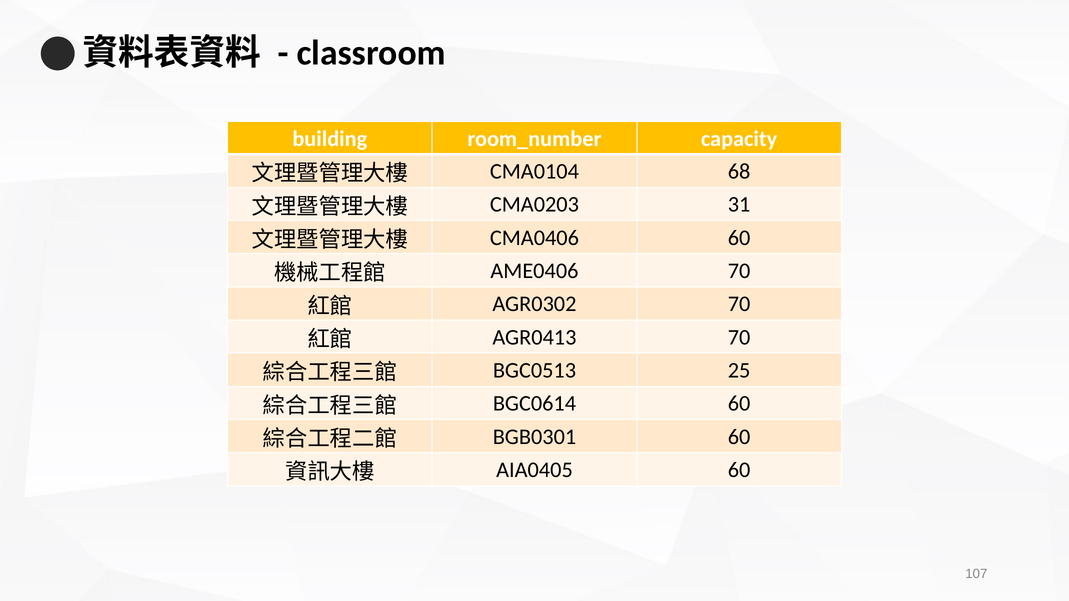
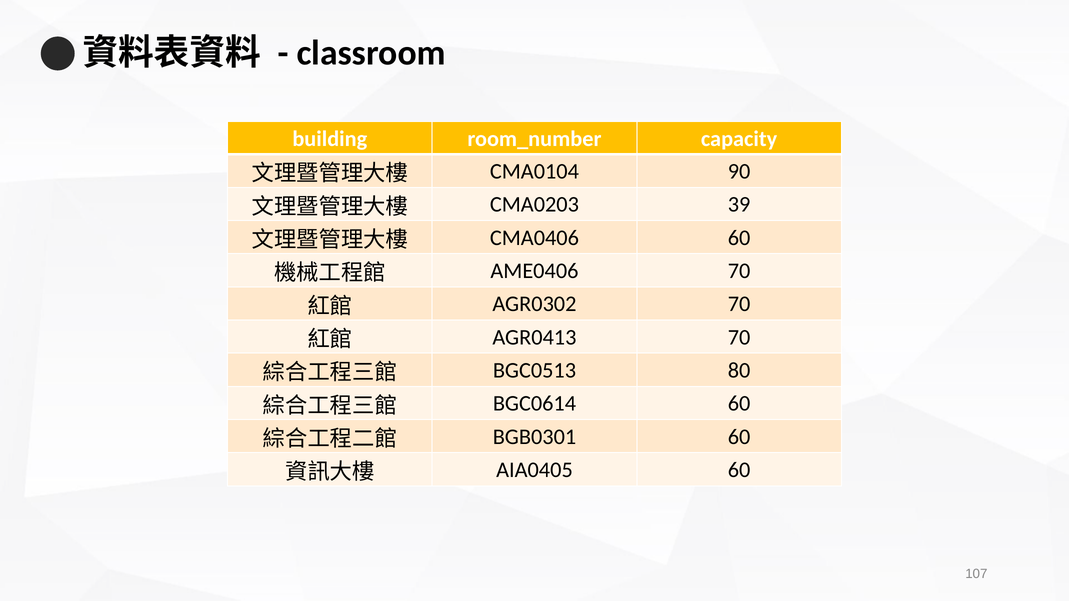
68: 68 -> 90 (739, 172)
31: 31 -> 39 (739, 205)
25: 25 -> 80 (739, 371)
